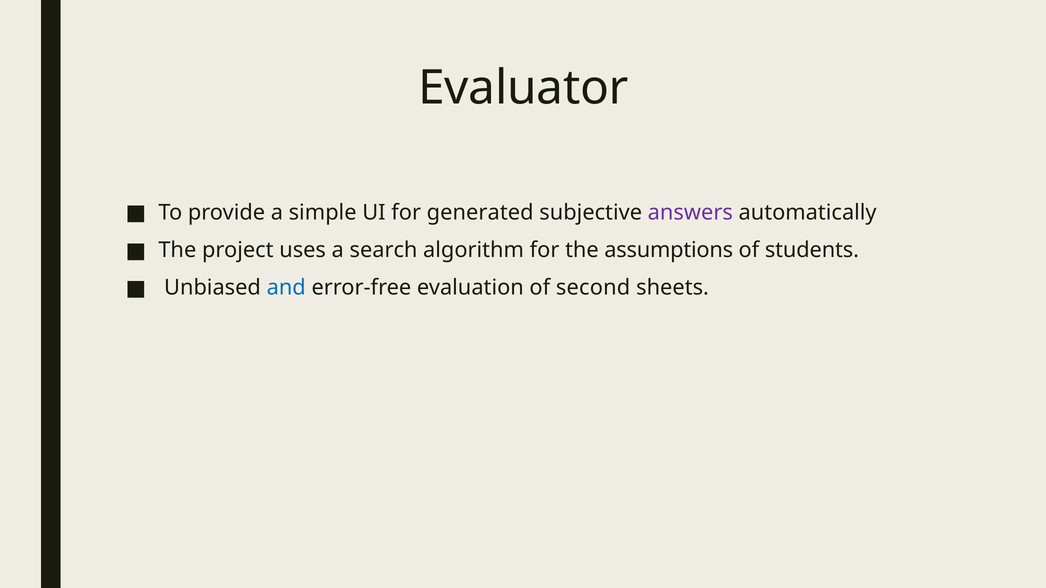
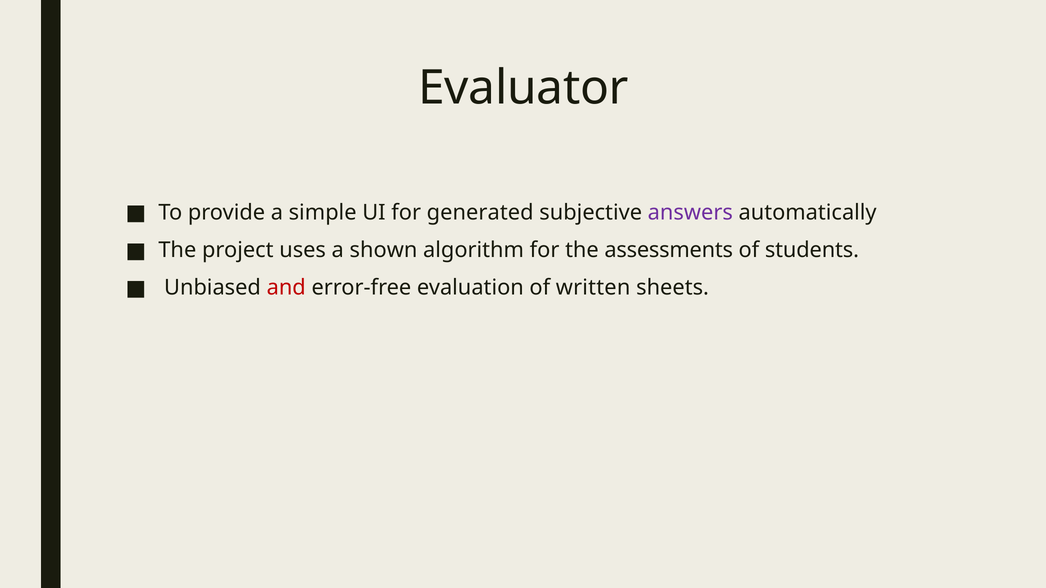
search: search -> shown (383, 250)
assumptions: assumptions -> assessments (669, 250)
and colour: blue -> red (286, 288)
second: second -> written (593, 288)
